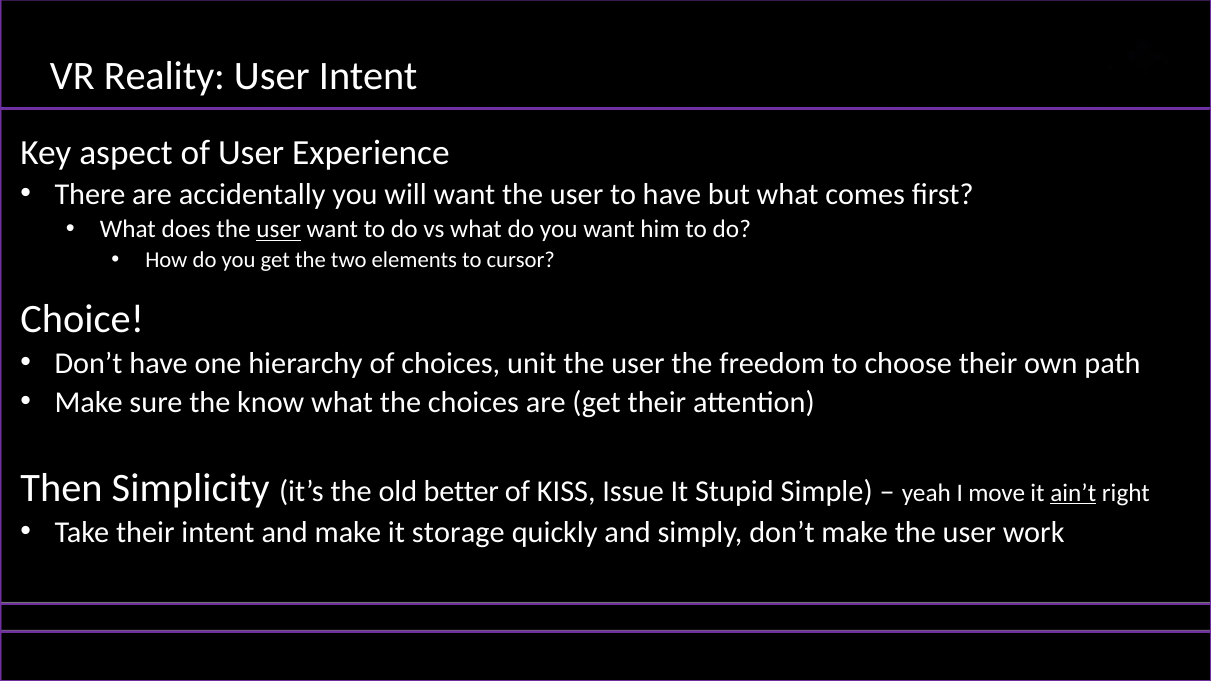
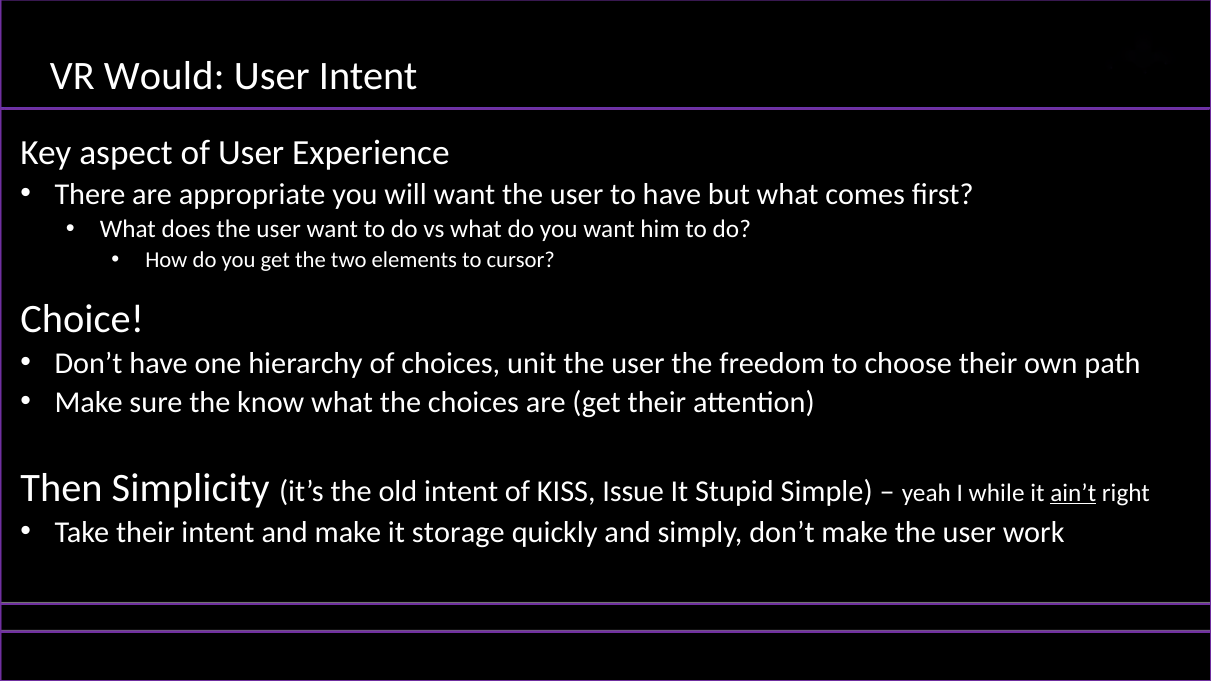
Reality: Reality -> Would (164, 76)
accidentally: accidentally -> appropriate (252, 195)
user underline: present -> none (279, 230)
old better: better -> intent (461, 491)
move: move -> while (997, 493)
